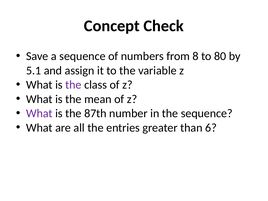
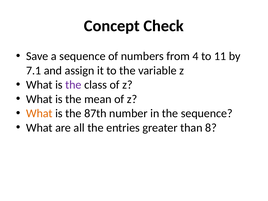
8: 8 -> 4 (196, 56)
80: 80 -> 11 (220, 56)
5.1: 5.1 -> 7.1 (34, 70)
What colour: purple -> orange (39, 113)
6: 6 -> 8 (211, 128)
